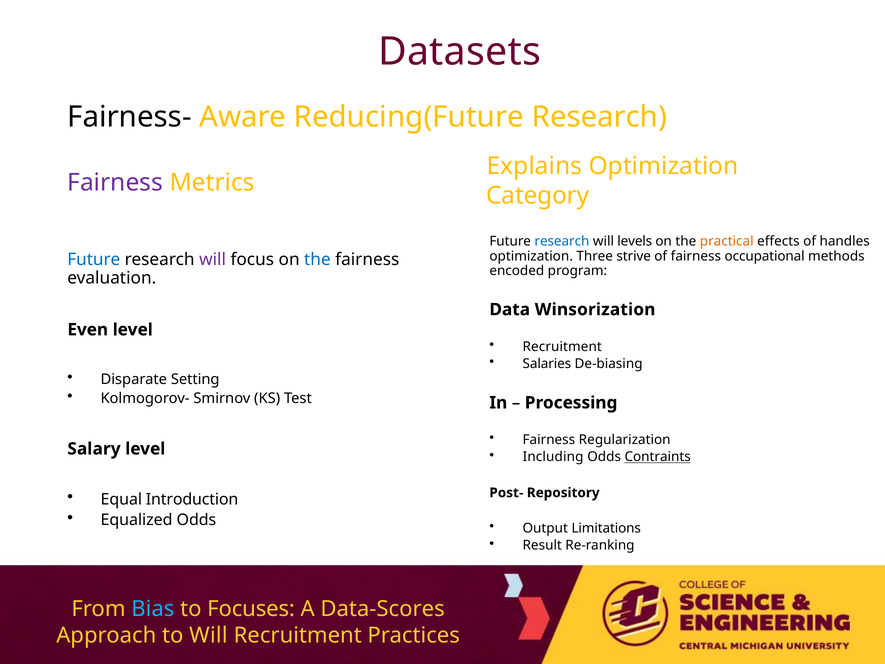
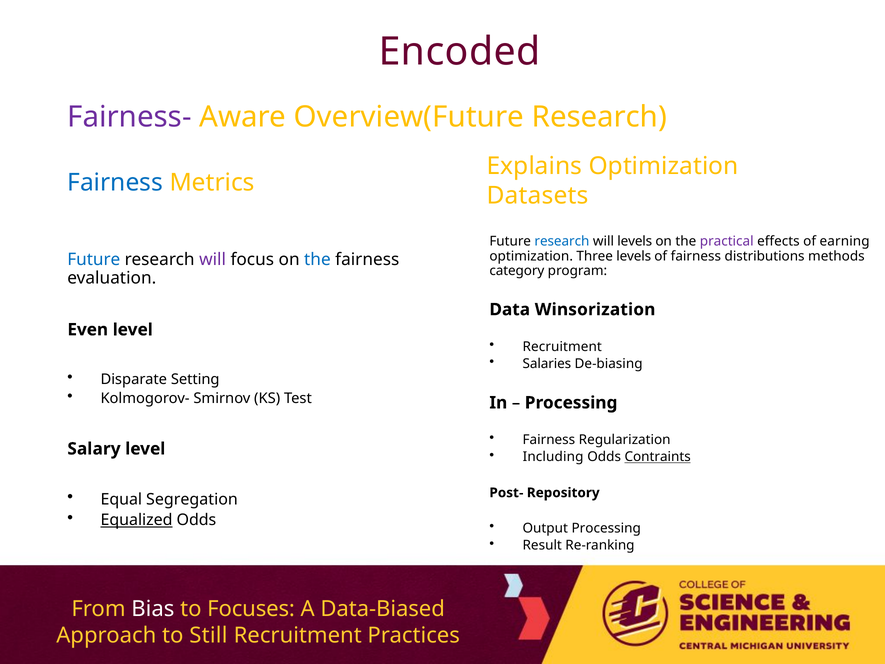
Datasets: Datasets -> Encoded (460, 52)
Fairness- colour: black -> purple (129, 117)
Reducing(Future: Reducing(Future -> Overview(Future (409, 117)
Fairness colour: purple -> blue (115, 182)
Category: Category -> Datasets (538, 196)
practical colour: orange -> purple (727, 241)
handles: handles -> earning (845, 241)
Three strive: strive -> levels (634, 256)
occupational: occupational -> distributions (765, 256)
encoded: encoded -> category (517, 271)
Introduction: Introduction -> Segregation (192, 499)
Equalized underline: none -> present (137, 520)
Output Limitations: Limitations -> Processing (606, 528)
Bias colour: light blue -> white (153, 609)
Data-Scores: Data-Scores -> Data-Biased (383, 609)
to Will: Will -> Still (208, 635)
